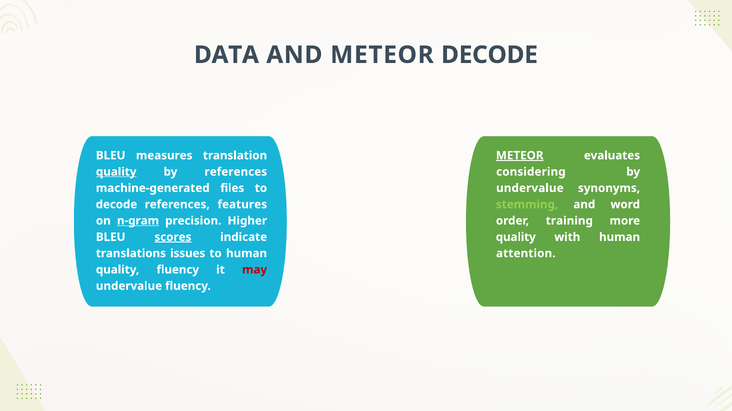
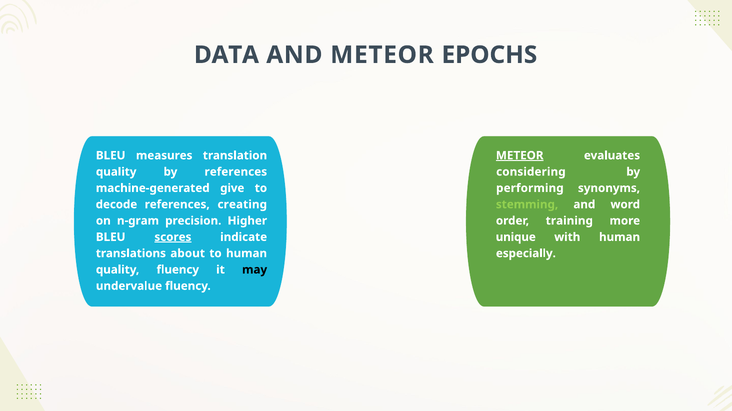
METEOR DECODE: DECODE -> EPOCHS (489, 55)
quality underline: present -> none (116, 172)
files: files -> give (232, 188)
undervalue: undervalue -> performing (530, 188)
features: features -> creating (242, 205)
n-gram underline: present -> none (138, 221)
quality: quality -> unique (516, 237)
issues: issues -> about (188, 254)
attention: attention -> especially (526, 254)
may colour: red -> black (255, 270)
